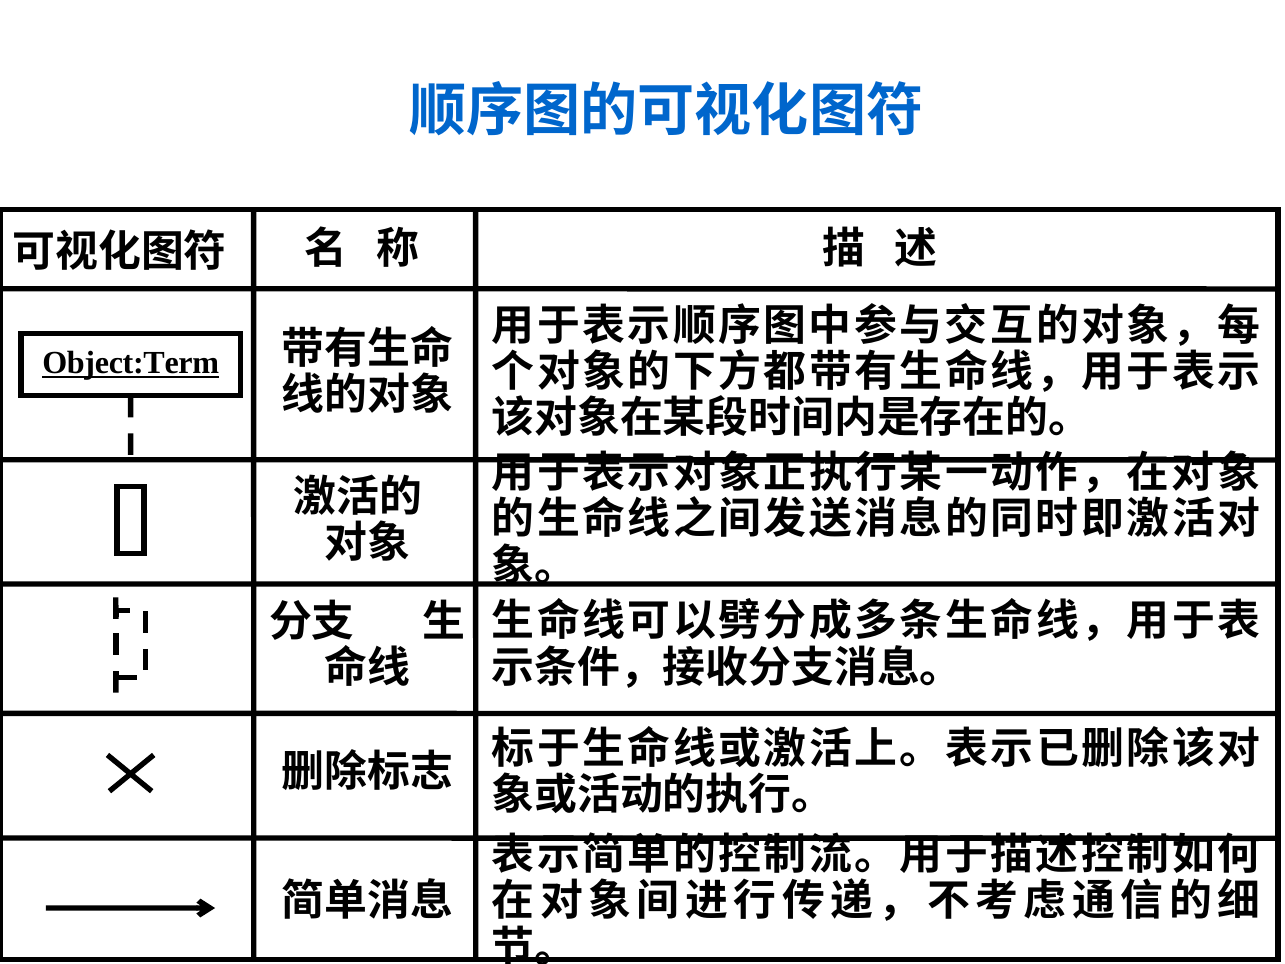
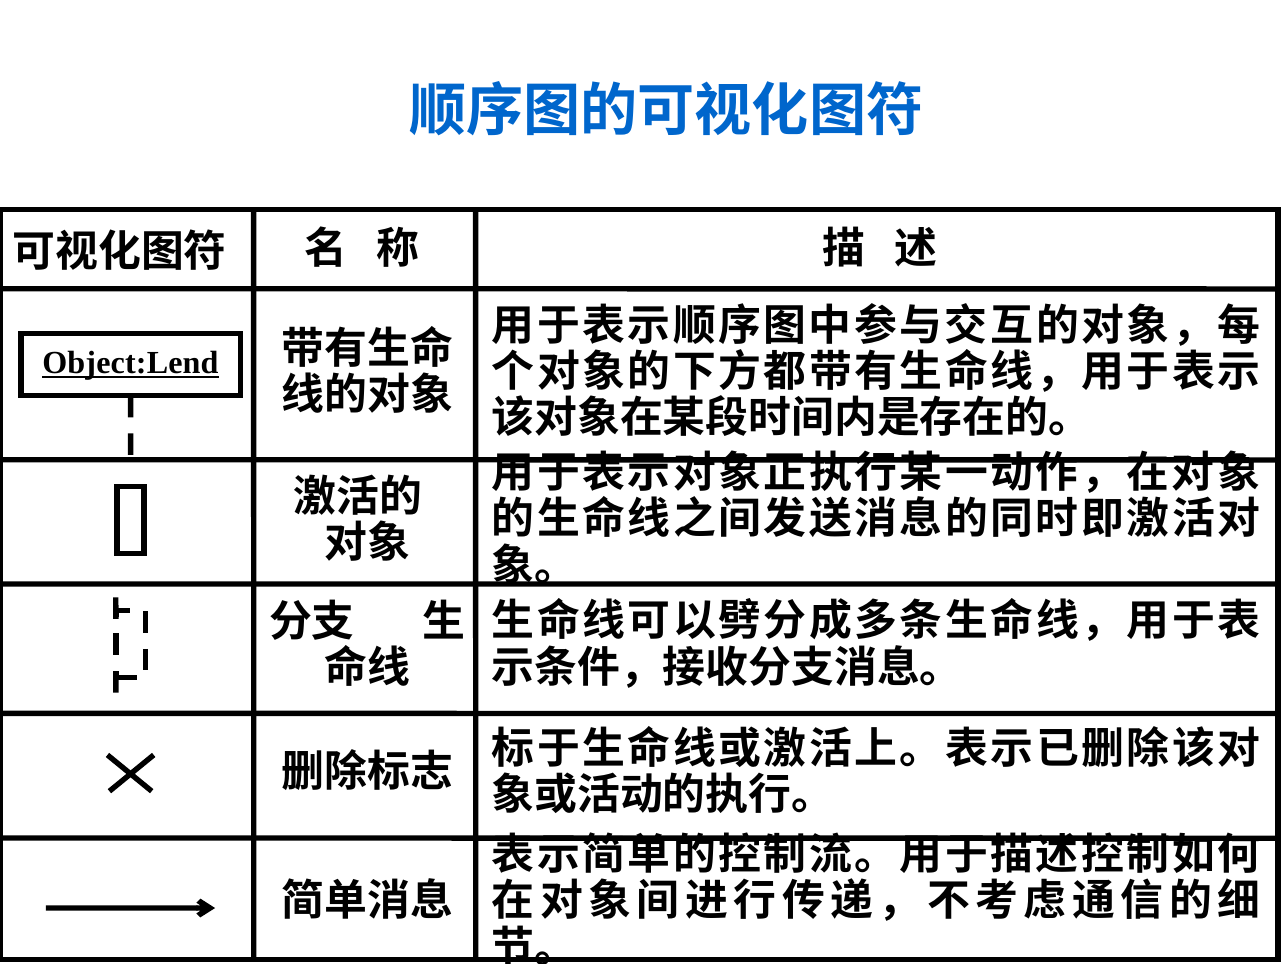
Object:Term: Object:Term -> Object:Lend (130, 363)
